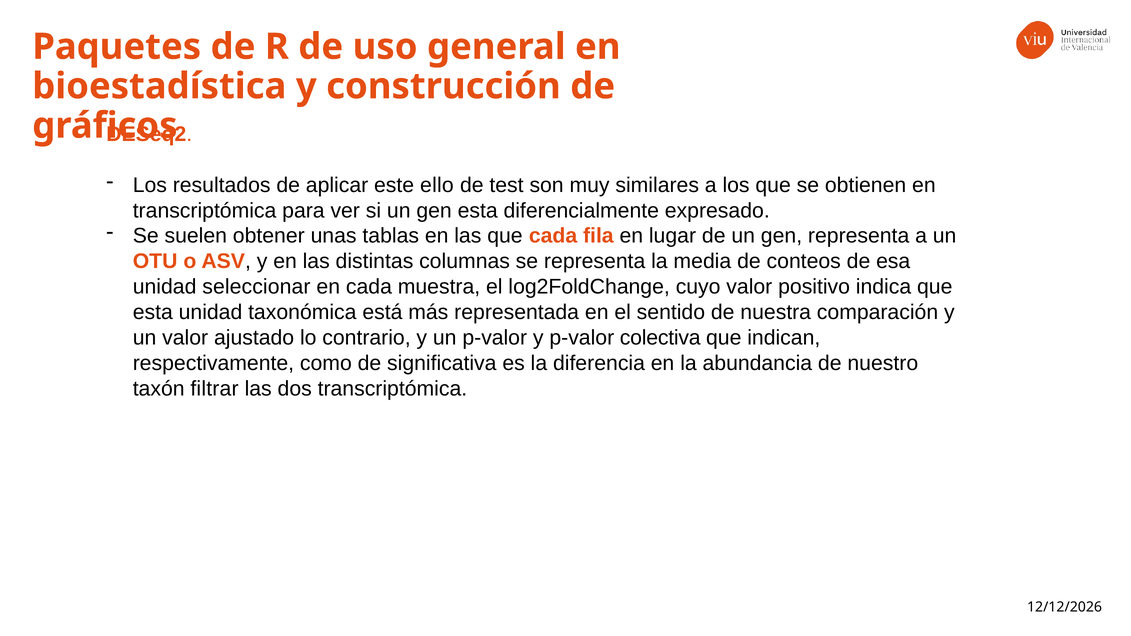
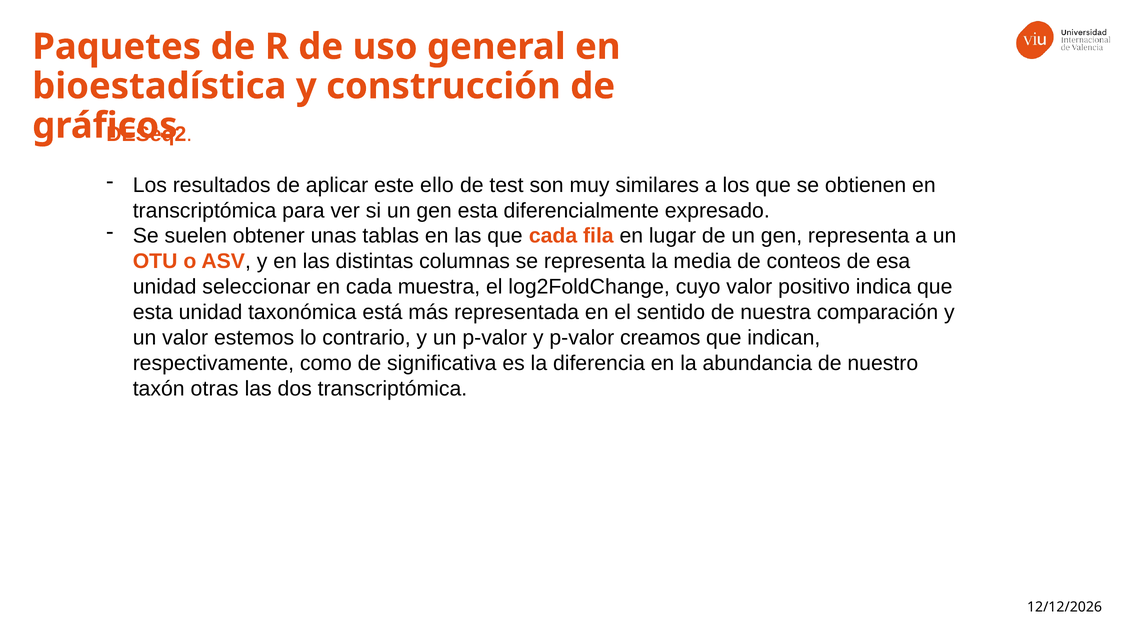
ajustado: ajustado -> estemos (254, 338)
colectiva: colectiva -> creamos (660, 338)
filtrar: filtrar -> otras (215, 389)
